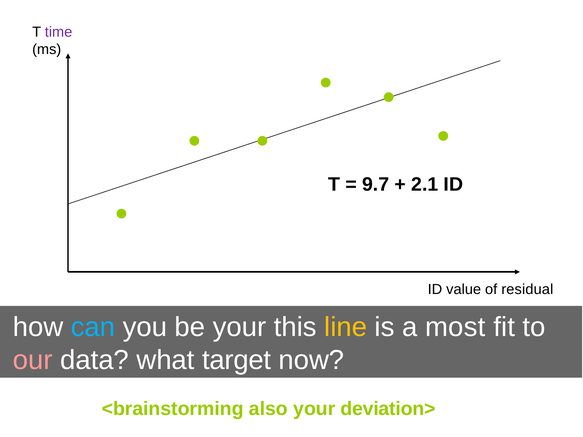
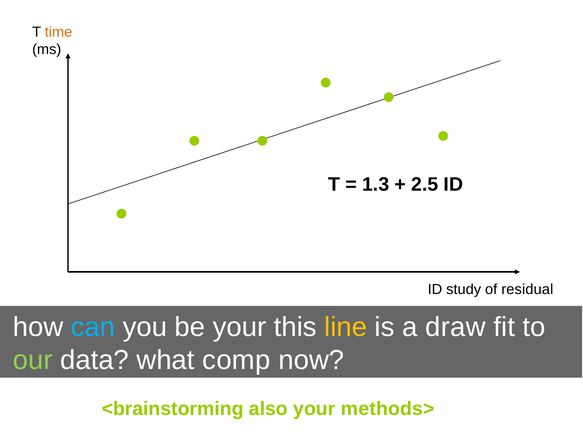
time colour: purple -> orange (59, 32)
9.7: 9.7 -> 1.3 (376, 184)
2.1: 2.1 -> 2.5 (425, 184)
value: value -> study (464, 290)
most: most -> draw (455, 327)
our colour: pink -> light green (33, 360)
target: target -> comp (236, 360)
deviation>: deviation> -> methods> (388, 409)
